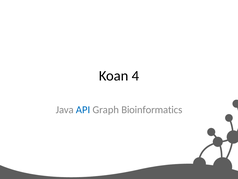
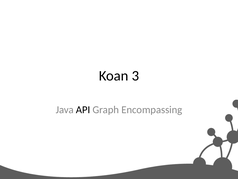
4: 4 -> 3 (135, 76)
API colour: blue -> black (83, 109)
Bioinformatics: Bioinformatics -> Encompassing (152, 109)
